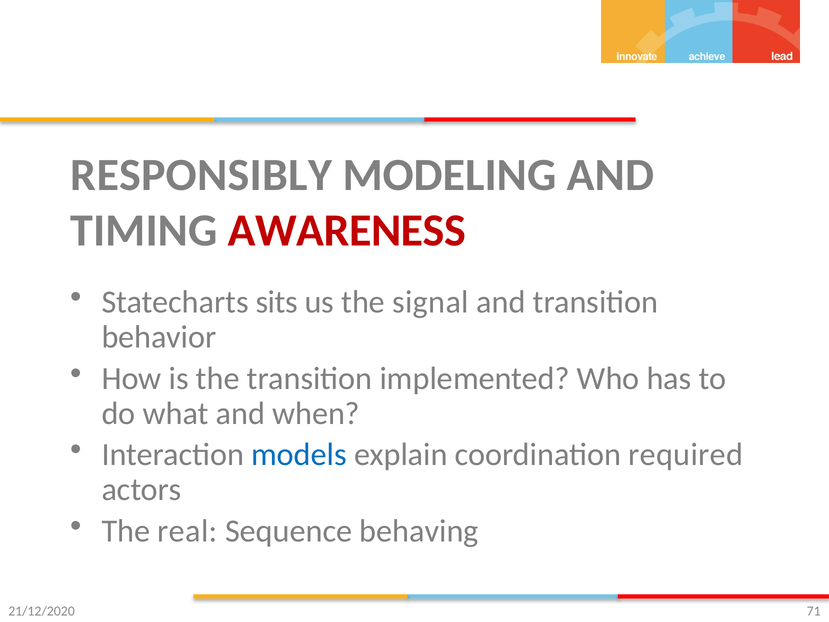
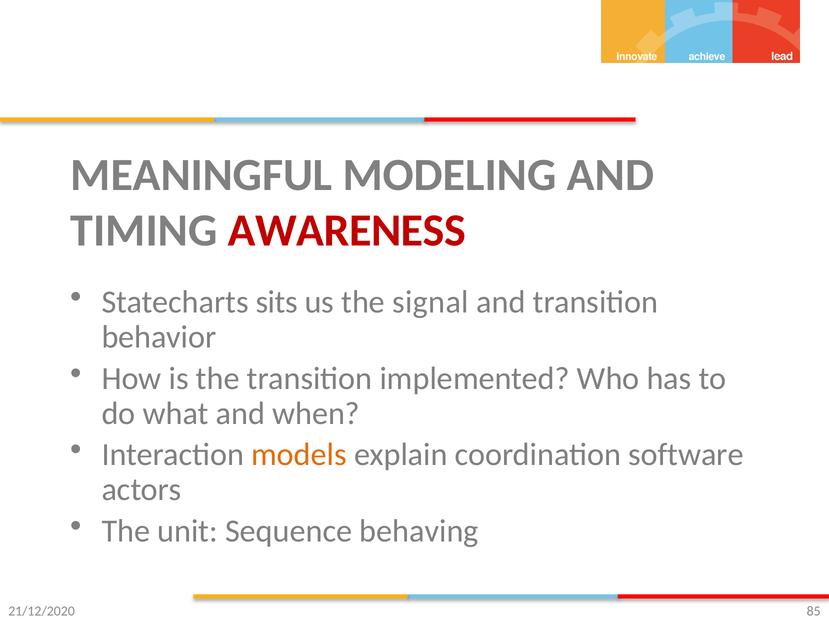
RESPONSIBLY: RESPONSIBLY -> MEANINGFUL (201, 175)
models colour: blue -> orange (299, 455)
required: required -> software (686, 455)
real: real -> unit (188, 531)
71: 71 -> 85 (814, 611)
